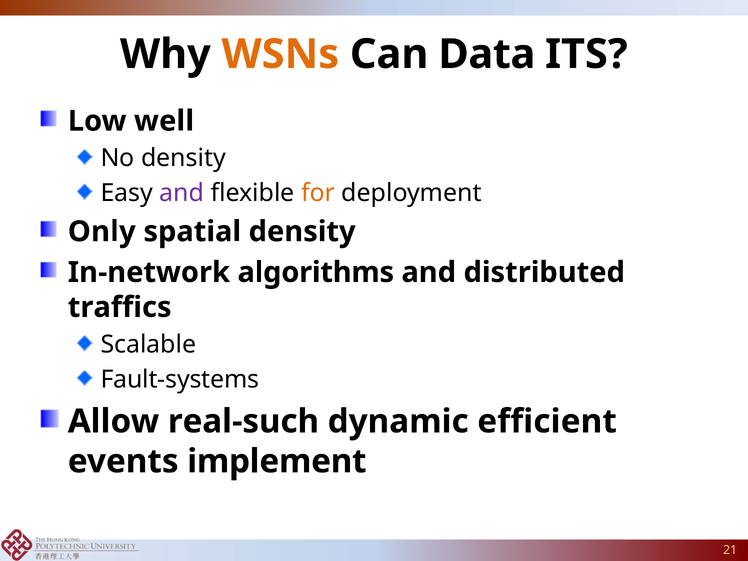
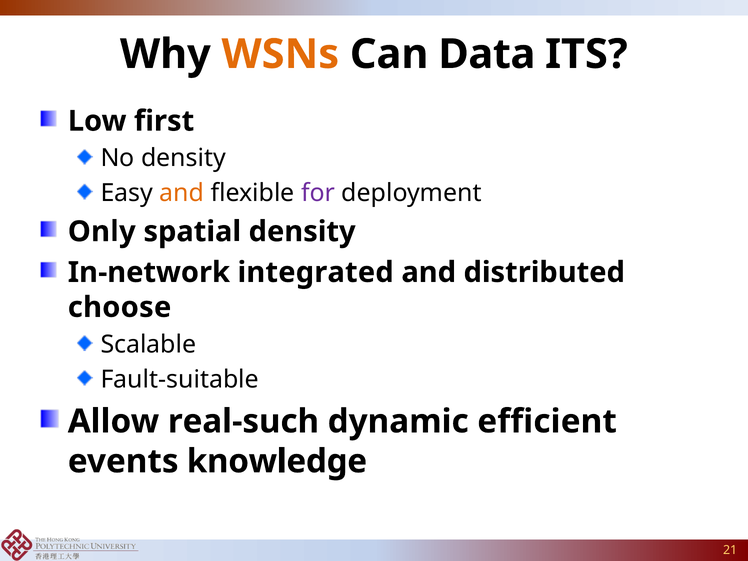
well: well -> first (164, 121)
and colour: purple -> orange (182, 193)
for colour: orange -> purple (318, 193)
algorithms: algorithms -> integrated (316, 272)
traffics: traffics -> choose (120, 307)
Fault-systems: Fault-systems -> Fault-suitable (180, 379)
implement: implement -> knowledge (277, 461)
